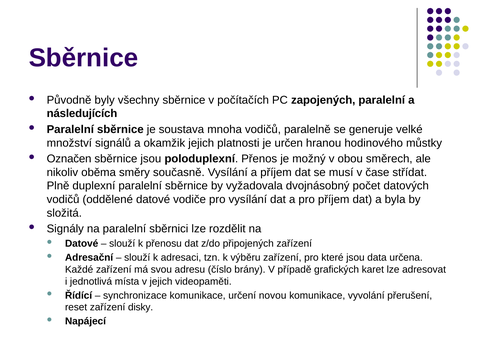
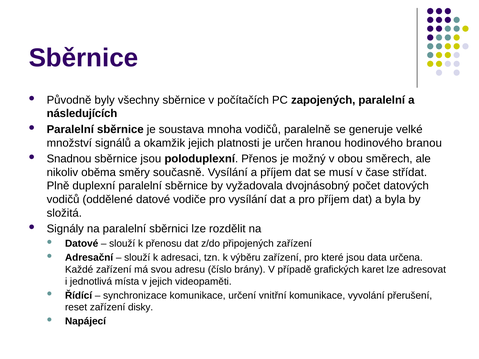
můstky: můstky -> branou (424, 143)
Označen: Označen -> Snadnou (69, 159)
novou: novou -> vnitřní (273, 296)
